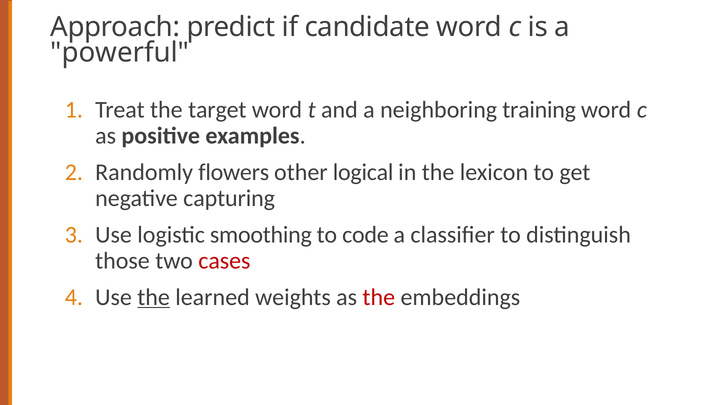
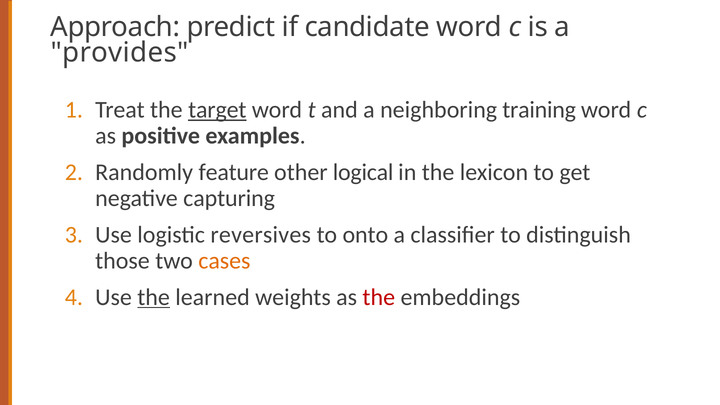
powerful: powerful -> provides (120, 53)
target underline: none -> present (217, 110)
flowers: flowers -> feature (234, 172)
smoothing: smoothing -> reversives (261, 235)
code: code -> onto (365, 235)
cases colour: red -> orange (224, 261)
